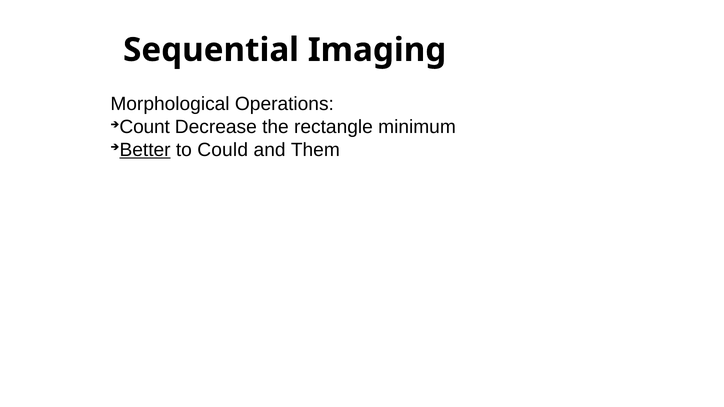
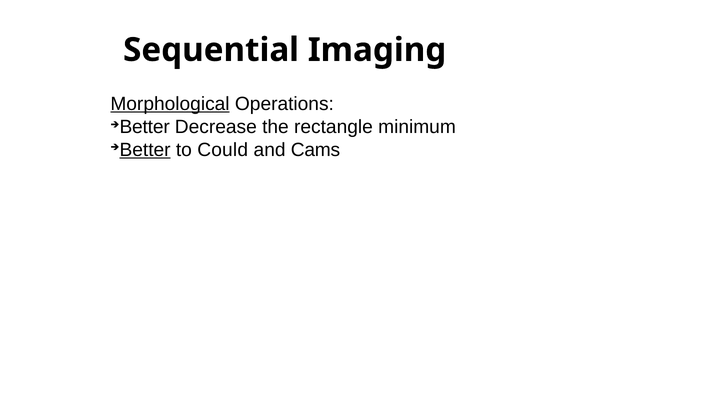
Morphological underline: none -> present (170, 104)
Count: Count -> Better (145, 127)
Them: Them -> Cams (315, 150)
